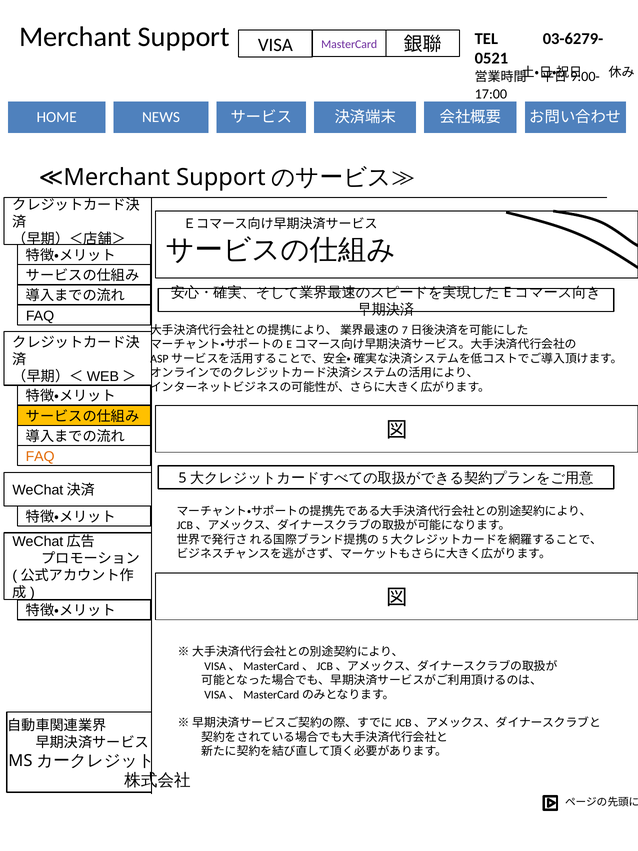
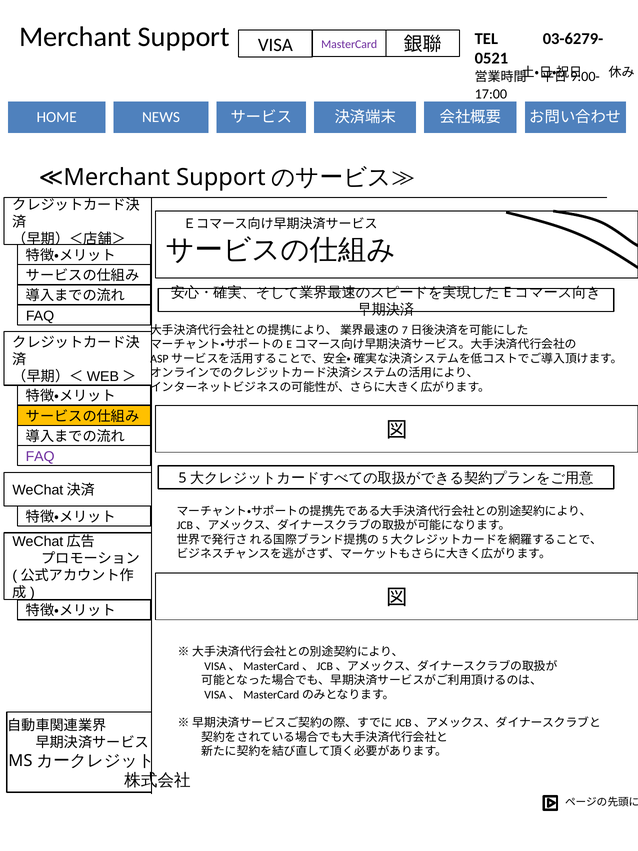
FAQ colour: orange -> purple (40, 456)
